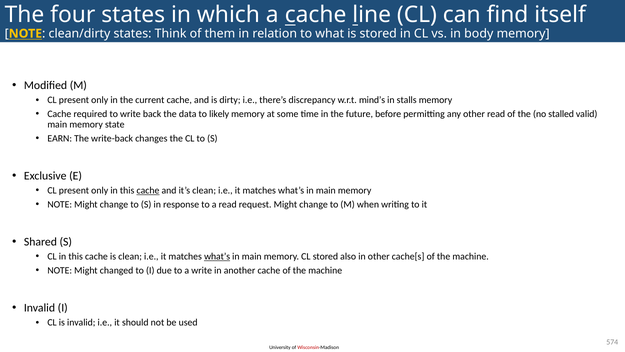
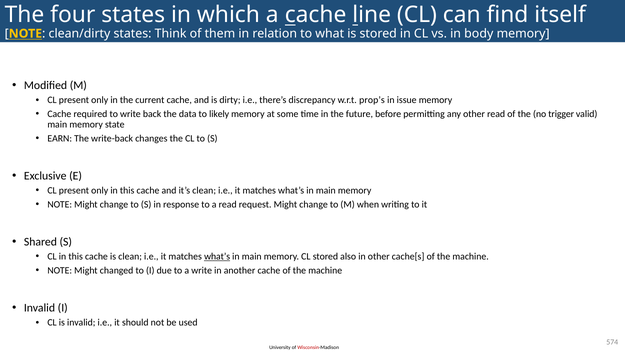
mind’s: mind’s -> prop’s (372, 100)
stalls: stalls -> issue (407, 100)
stalled: stalled -> trigger (561, 114)
cache underline: present -> none (148, 190)
